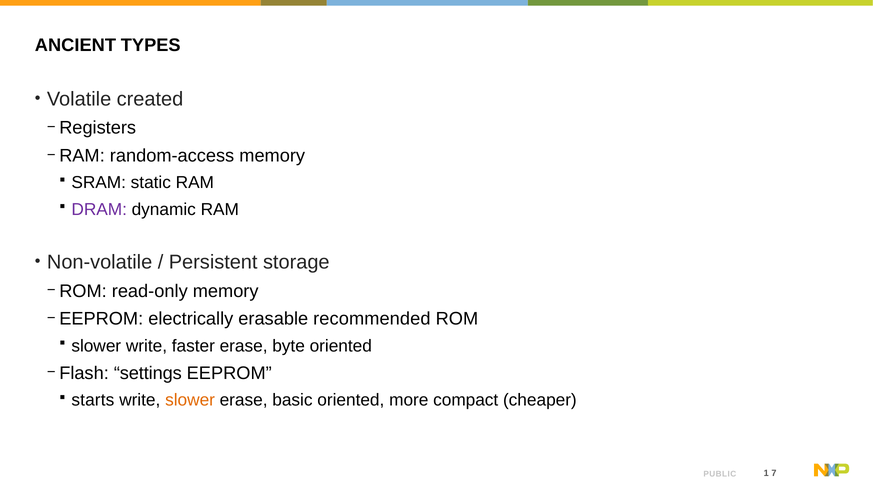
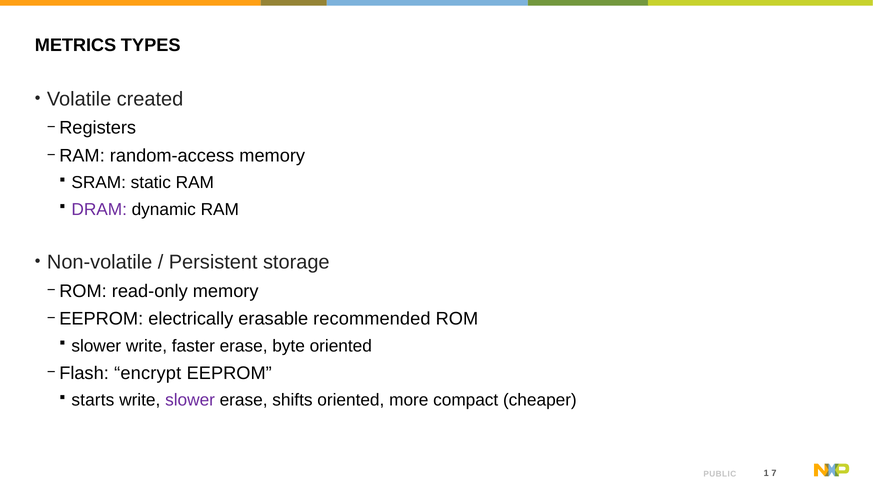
ANCIENT: ANCIENT -> METRICS (75, 45)
settings: settings -> encrypt (148, 373)
slower colour: orange -> purple (190, 400)
basic: basic -> shifts (292, 400)
